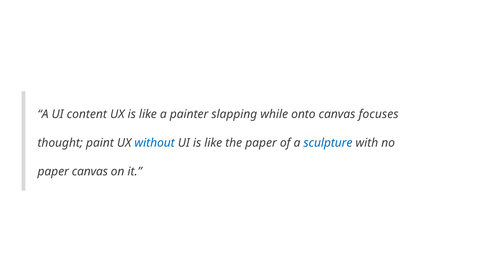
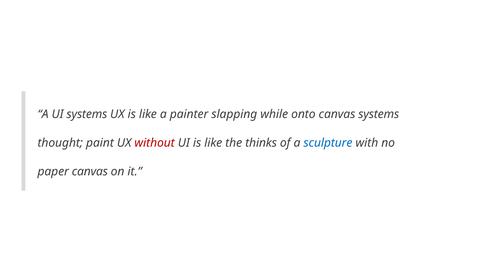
UI content: content -> systems (87, 114)
canvas focuses: focuses -> systems (379, 114)
without colour: blue -> red (155, 143)
the paper: paper -> thinks (261, 143)
